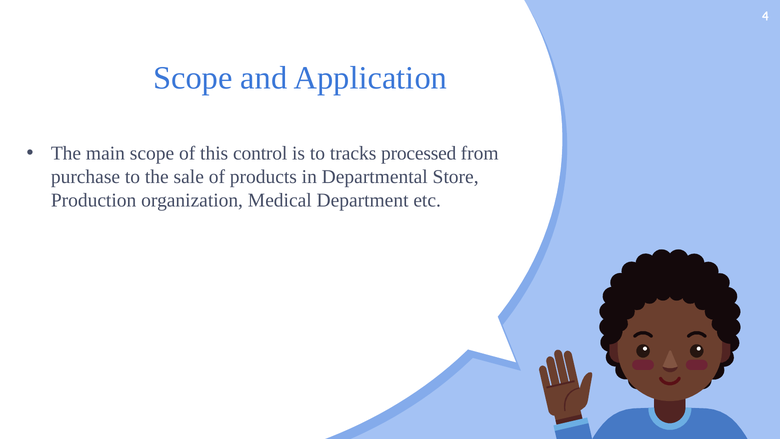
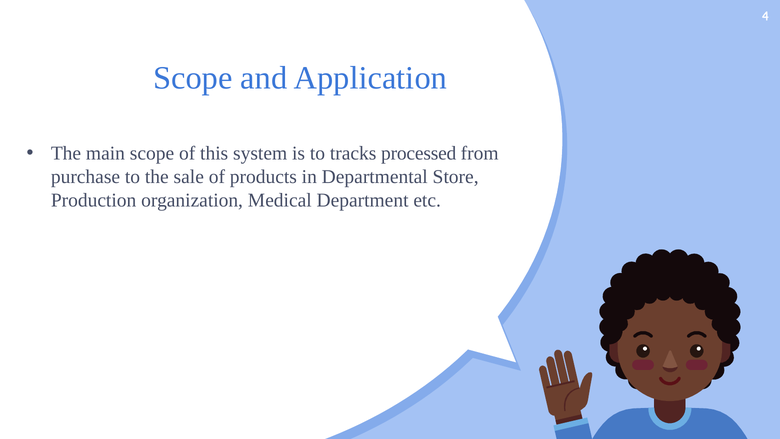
control: control -> system (260, 153)
